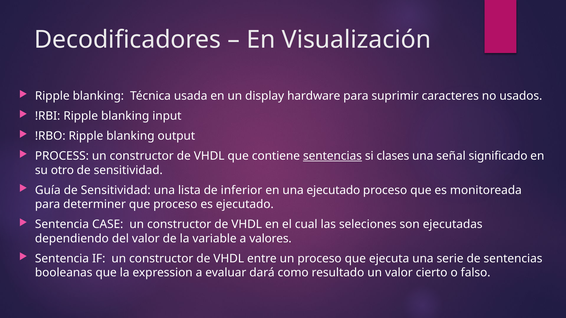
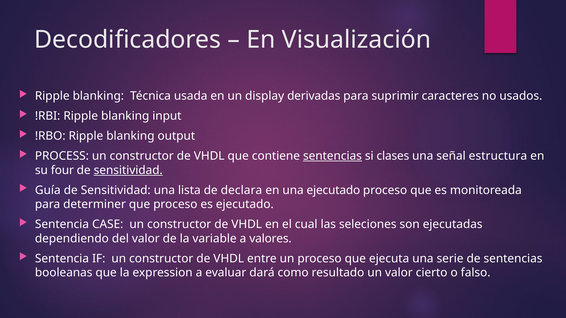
hardware: hardware -> derivadas (314, 96)
significado: significado -> estructura (498, 156)
otro: otro -> four (62, 170)
sensitividad underline: none -> present (128, 170)
inferior: inferior -> declara (241, 190)
